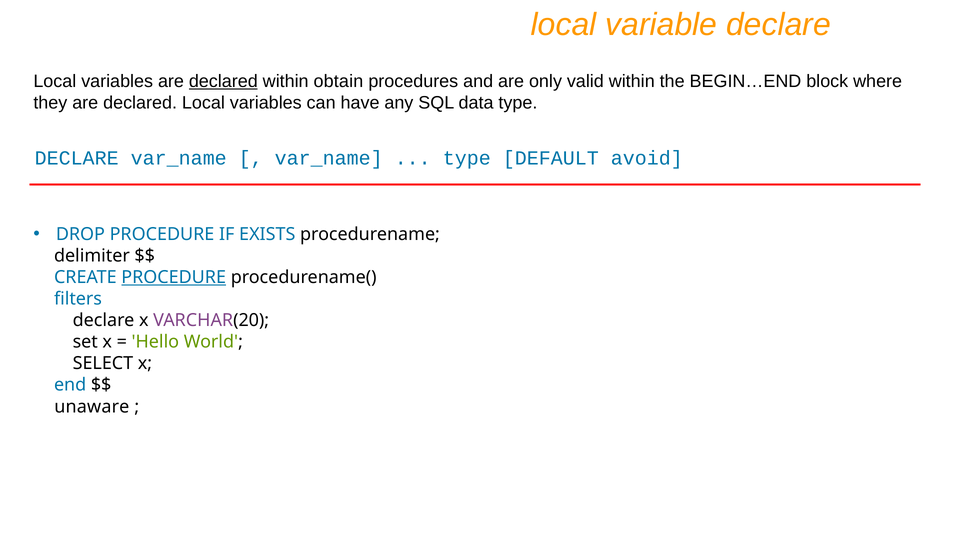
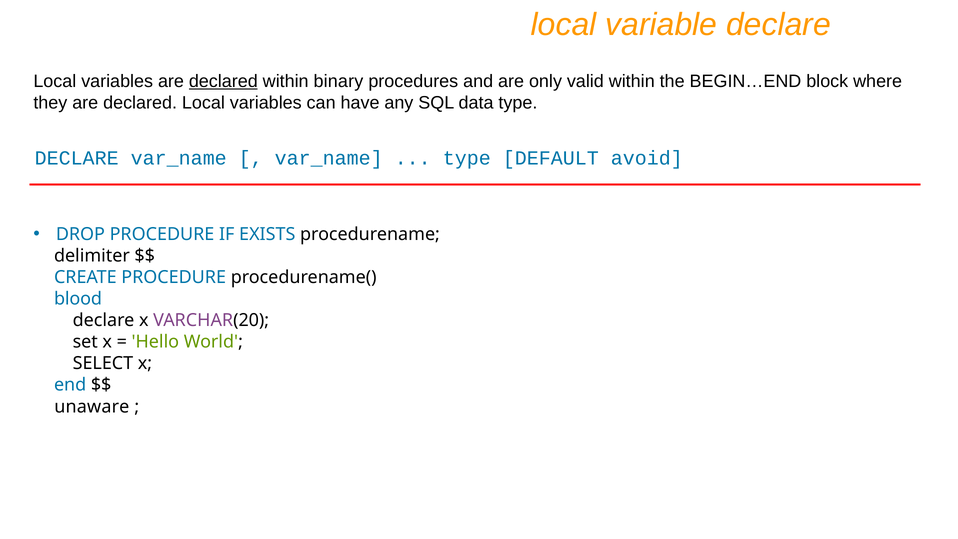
obtain: obtain -> binary (338, 81)
PROCEDURE underline: present -> none (174, 277)
filters: filters -> blood (78, 299)
